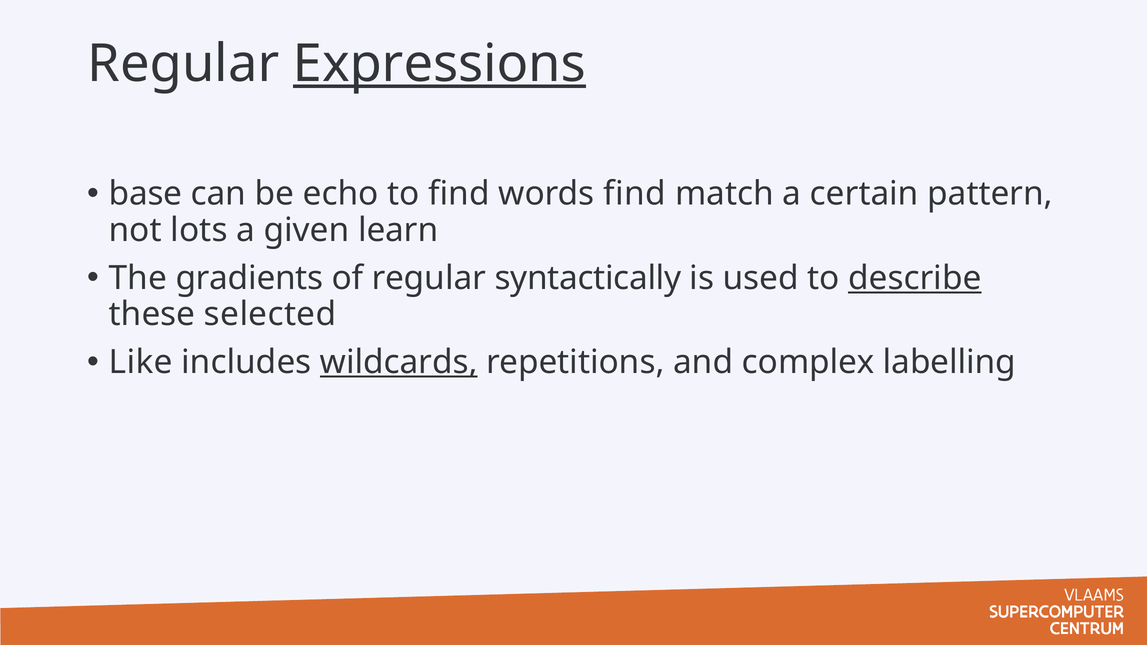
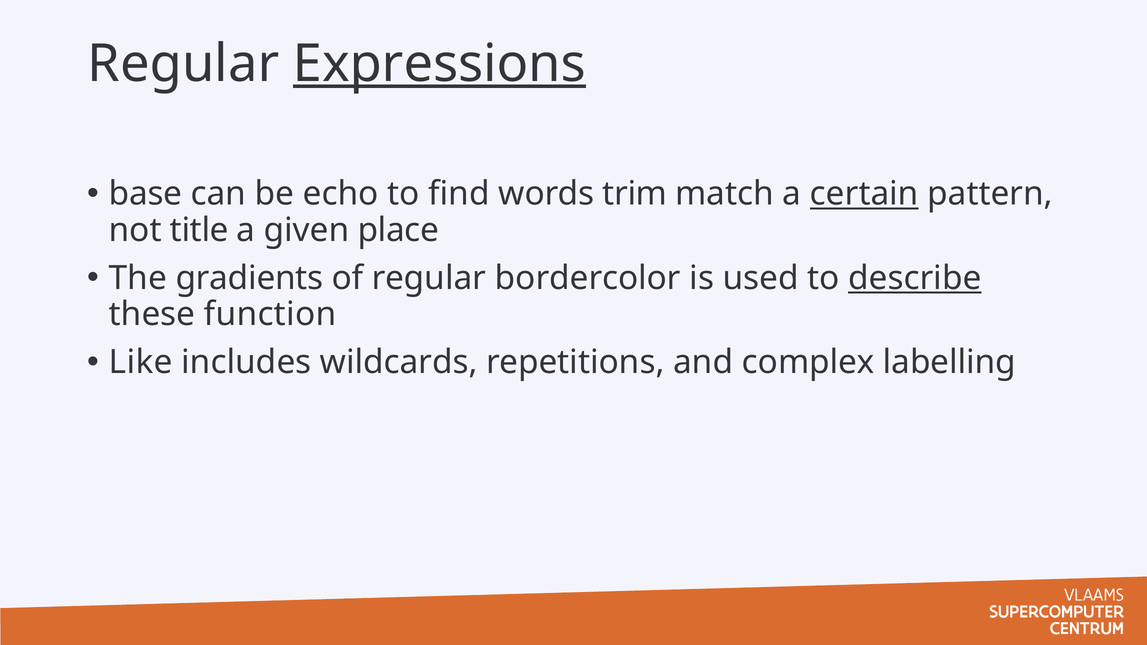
words find: find -> trim (635, 194)
certain underline: none -> present (864, 194)
lots: lots -> title (199, 230)
learn: learn -> place (398, 230)
syntactically: syntactically -> bordercolor (588, 278)
selected: selected -> function (270, 314)
wildcards underline: present -> none (399, 362)
